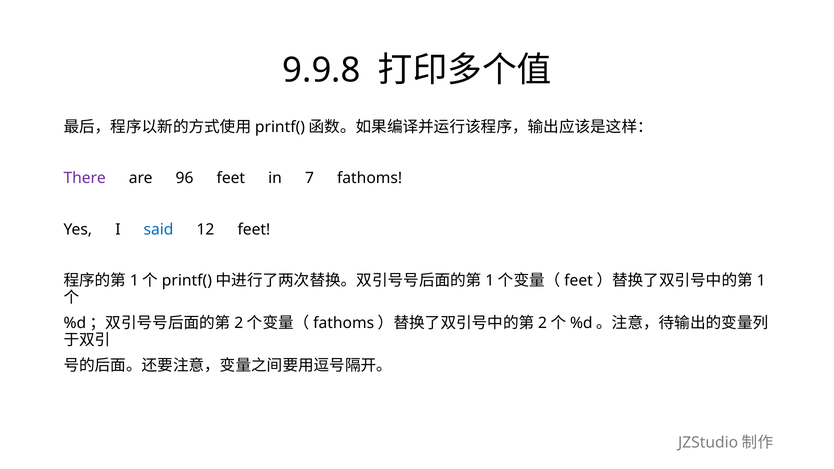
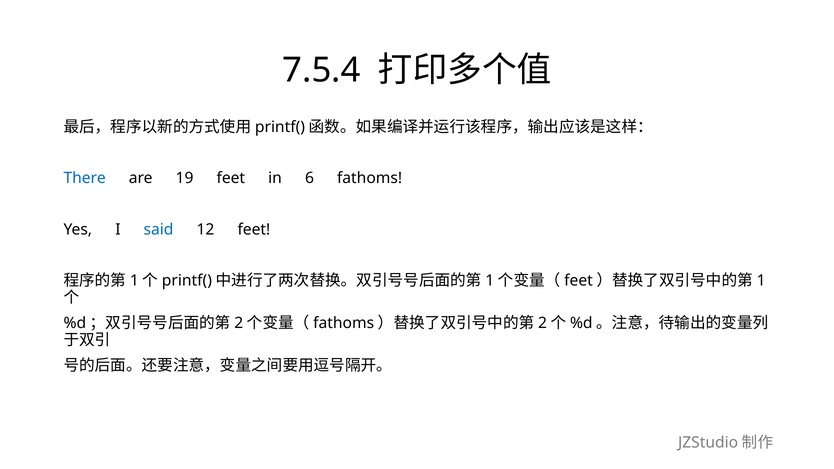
9.9.8: 9.9.8 -> 7.5.4 (322, 70)
There colour: purple -> blue (85, 178)
96: 96 -> 19 (185, 178)
7: 7 -> 6 (310, 178)
